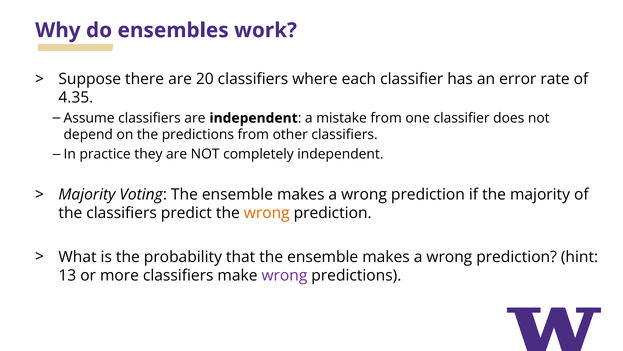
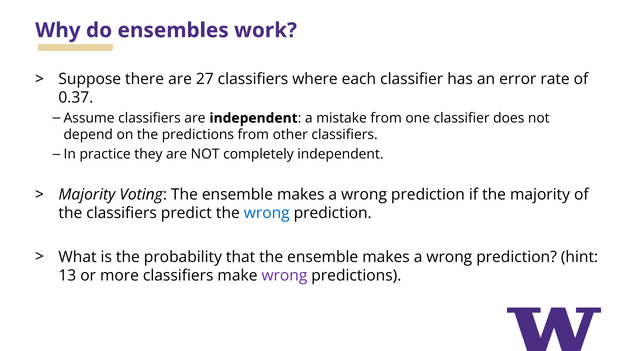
20: 20 -> 27 (205, 79)
4.35: 4.35 -> 0.37 (76, 98)
wrong colour: orange -> blue (267, 213)
